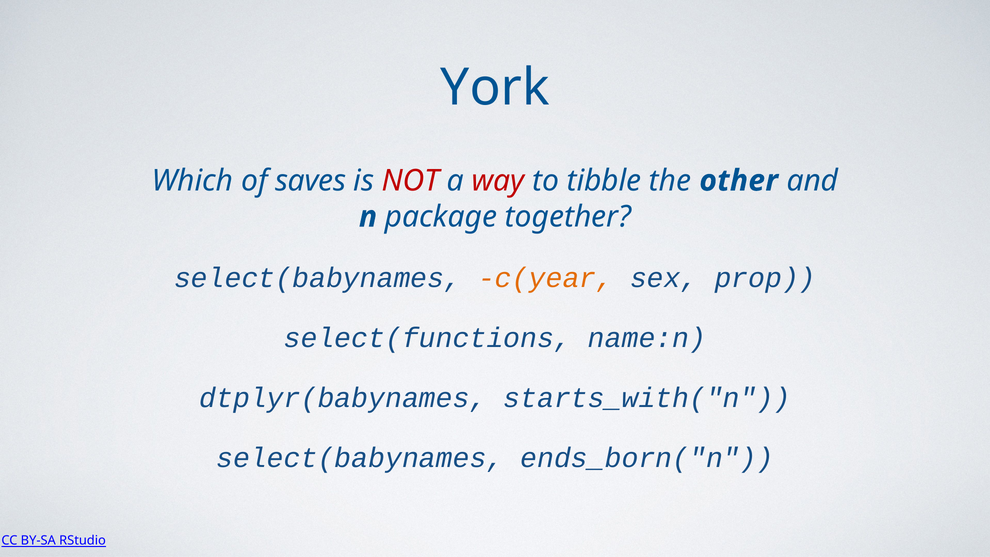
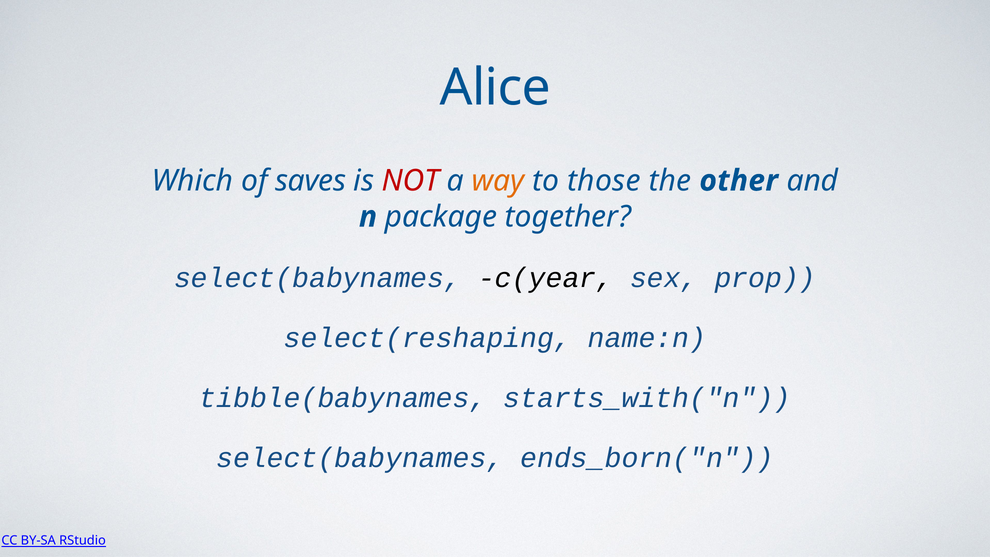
York: York -> Alice (495, 88)
way colour: red -> orange (498, 181)
tibble: tibble -> those (604, 181)
c(year colour: orange -> black (546, 278)
select(functions: select(functions -> select(reshaping (427, 338)
dtplyr(babynames: dtplyr(babynames -> tibble(babynames (343, 398)
